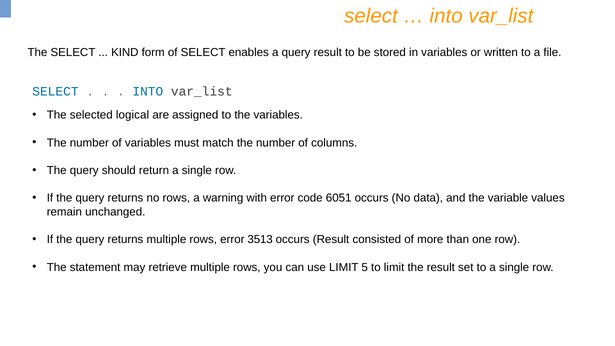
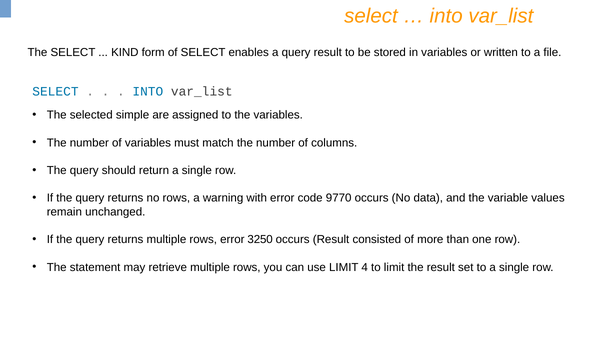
logical: logical -> simple (133, 115)
6051: 6051 -> 9770 (339, 198)
3513: 3513 -> 3250 (260, 240)
5: 5 -> 4 (365, 267)
